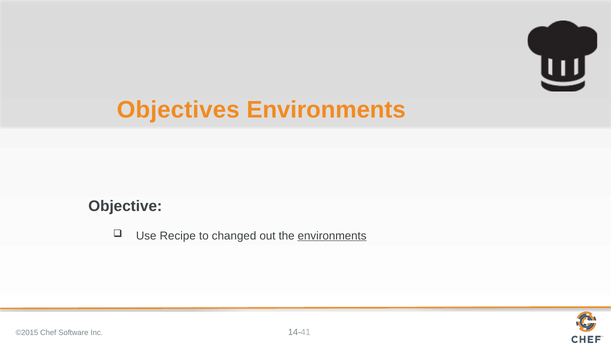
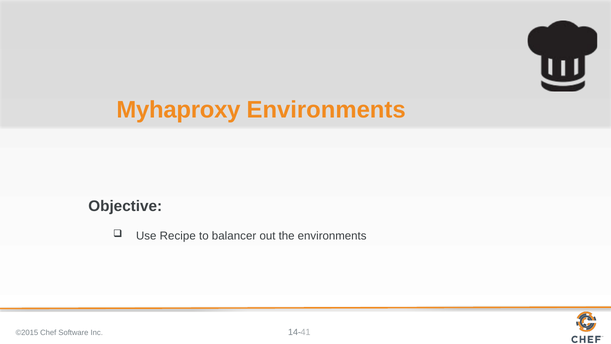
Objectives: Objectives -> Myhaproxy (178, 110)
changed: changed -> balancer (234, 236)
environments underline: present -> none (332, 236)
